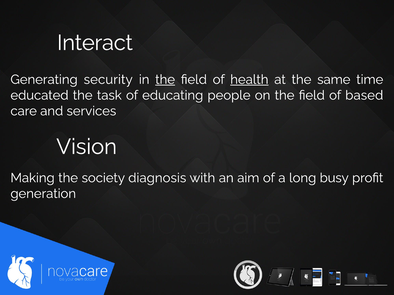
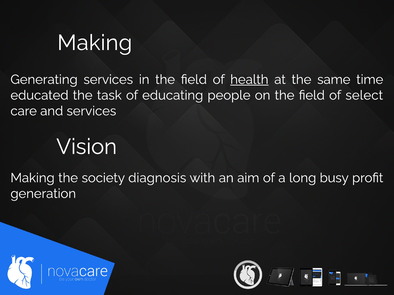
Interact: Interact -> Making (95, 43)
Generating security: security -> services (108, 80)
the underline: present -> none (165, 80)
based: based -> select (364, 95)
